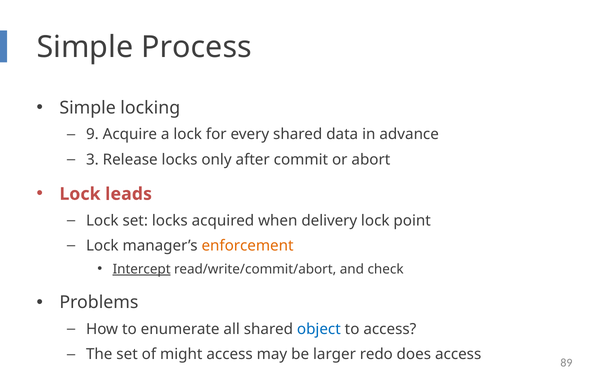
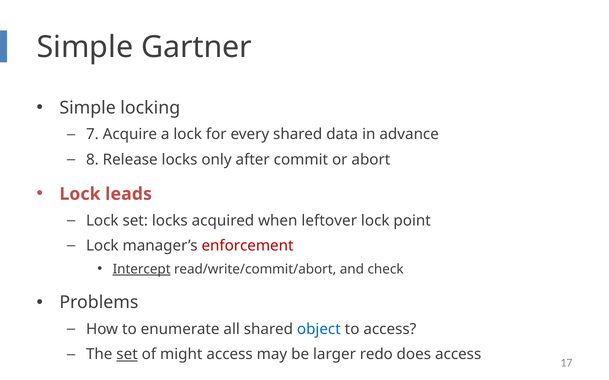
Process: Process -> Gartner (197, 47)
9: 9 -> 7 (92, 135)
3: 3 -> 8 (92, 160)
delivery: delivery -> leftover (329, 221)
enforcement colour: orange -> red (248, 246)
set underline: none -> present (127, 355)
89: 89 -> 17 (566, 364)
